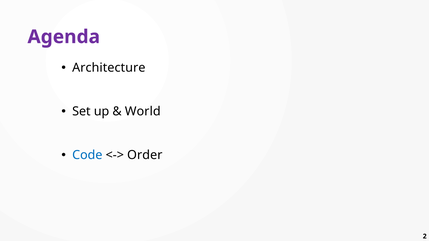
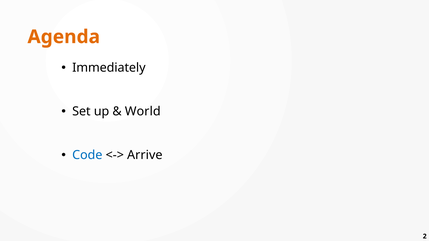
Agenda colour: purple -> orange (64, 37)
Architecture: Architecture -> Immediately (109, 68)
Order: Order -> Arrive (145, 155)
